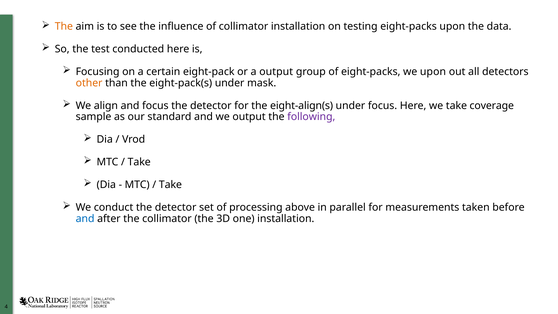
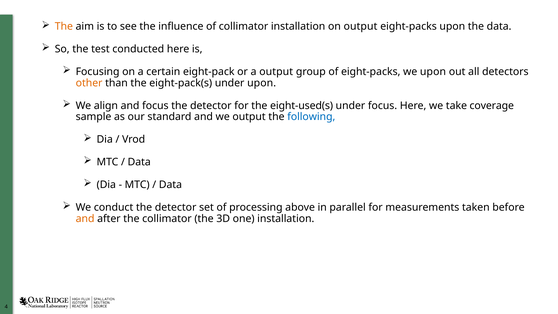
on testing: testing -> output (360, 26)
under mask: mask -> upon (262, 83)
eight-align(s: eight-align(s -> eight-used(s (302, 106)
following colour: purple -> blue (311, 117)
Take: Take -> Data (139, 162)
Take: Take -> Data (170, 185)
and colour: blue -> orange (85, 218)
